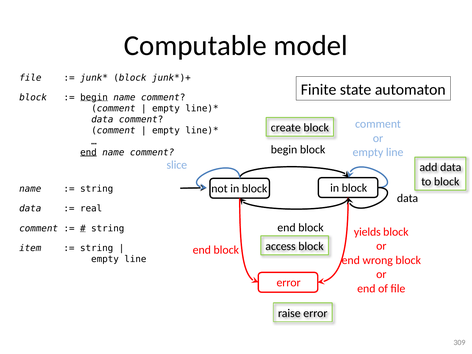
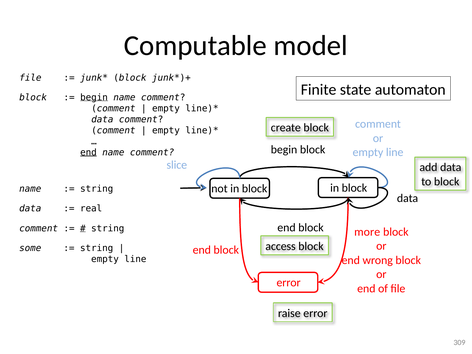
yields: yields -> more (367, 232)
item: item -> some (30, 248)
